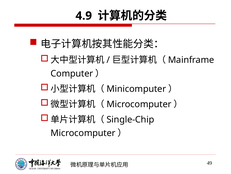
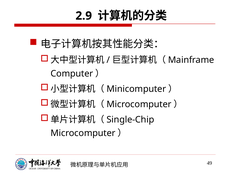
4.9: 4.9 -> 2.9 (84, 16)
